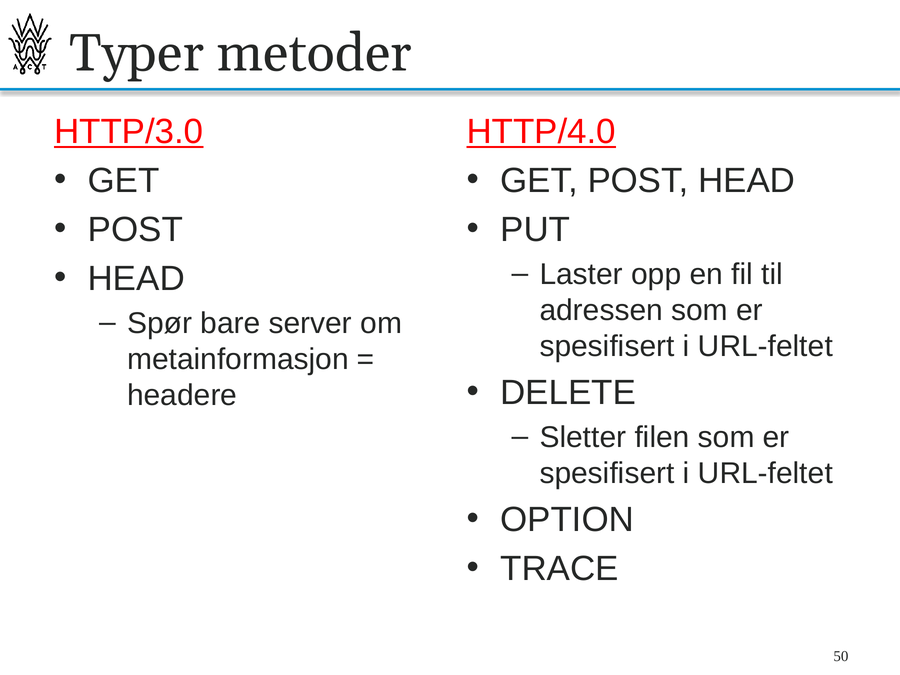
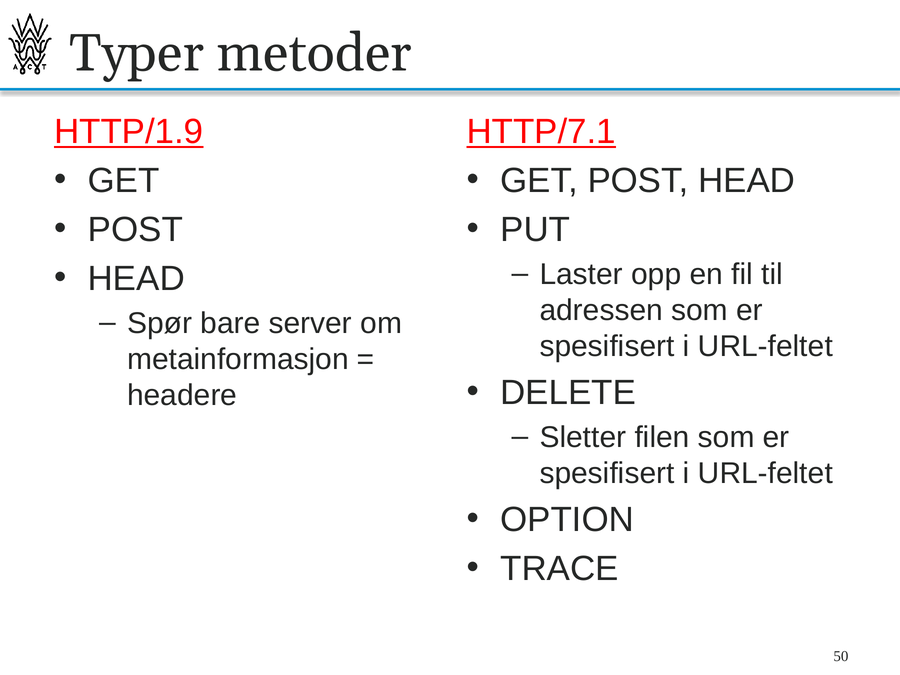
HTTP/3.0: HTTP/3.0 -> HTTP/1.9 (129, 132)
HTTP/4.0: HTTP/4.0 -> HTTP/7.1 (541, 132)
